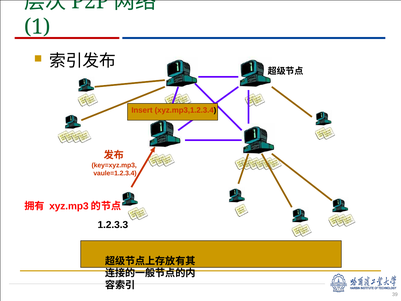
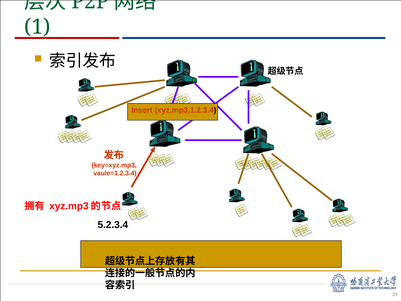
1.2.3.3: 1.2.3.3 -> 5.2.3.4 (113, 225)
